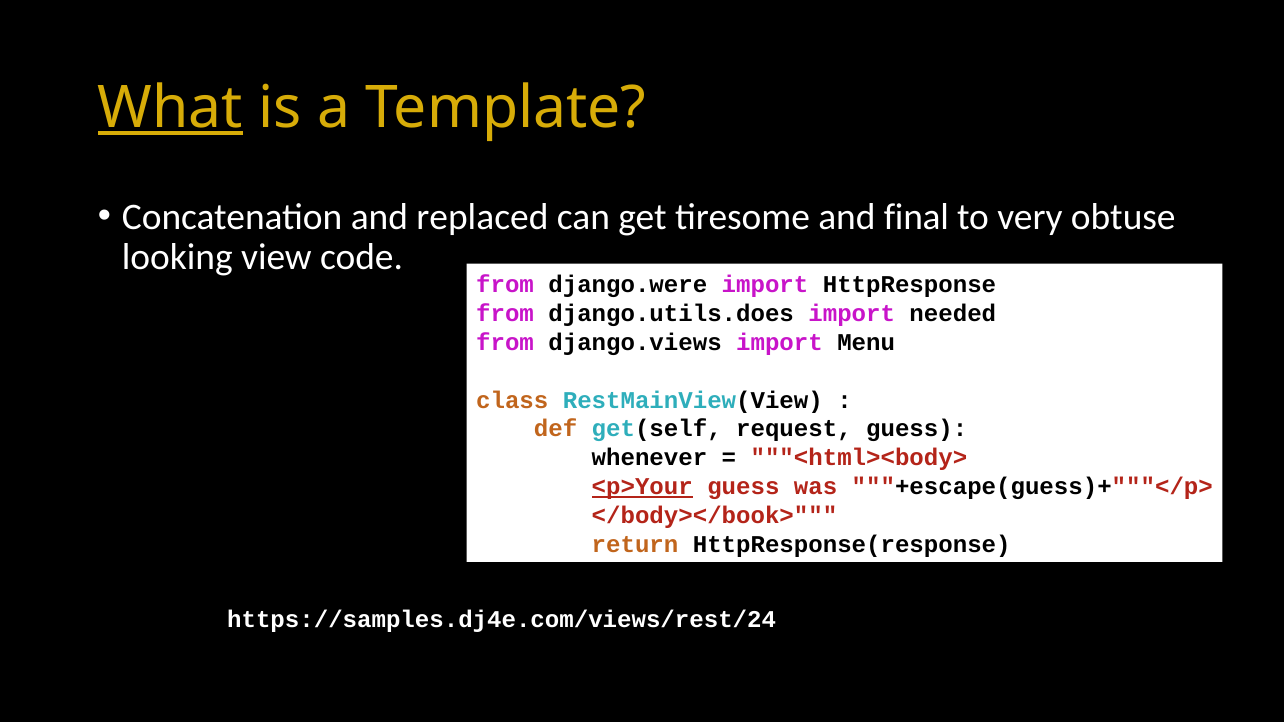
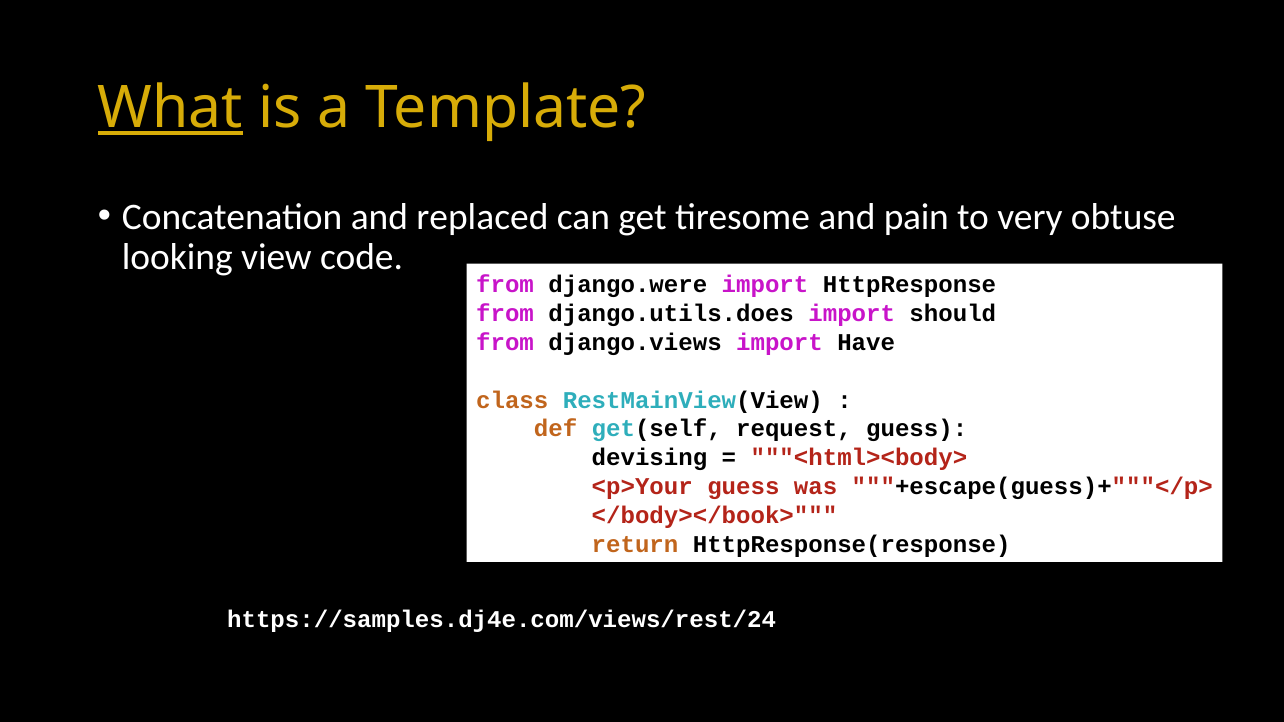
final: final -> pain (916, 217)
needed: needed -> should (953, 314)
Menu: Menu -> Have (866, 342)
whenever: whenever -> devising (649, 458)
<p>Your underline: present -> none (642, 487)
